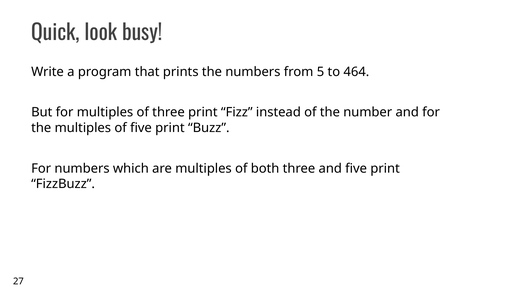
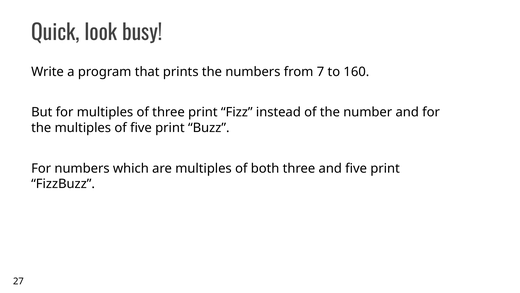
5: 5 -> 7 (321, 72)
464: 464 -> 160 (356, 72)
